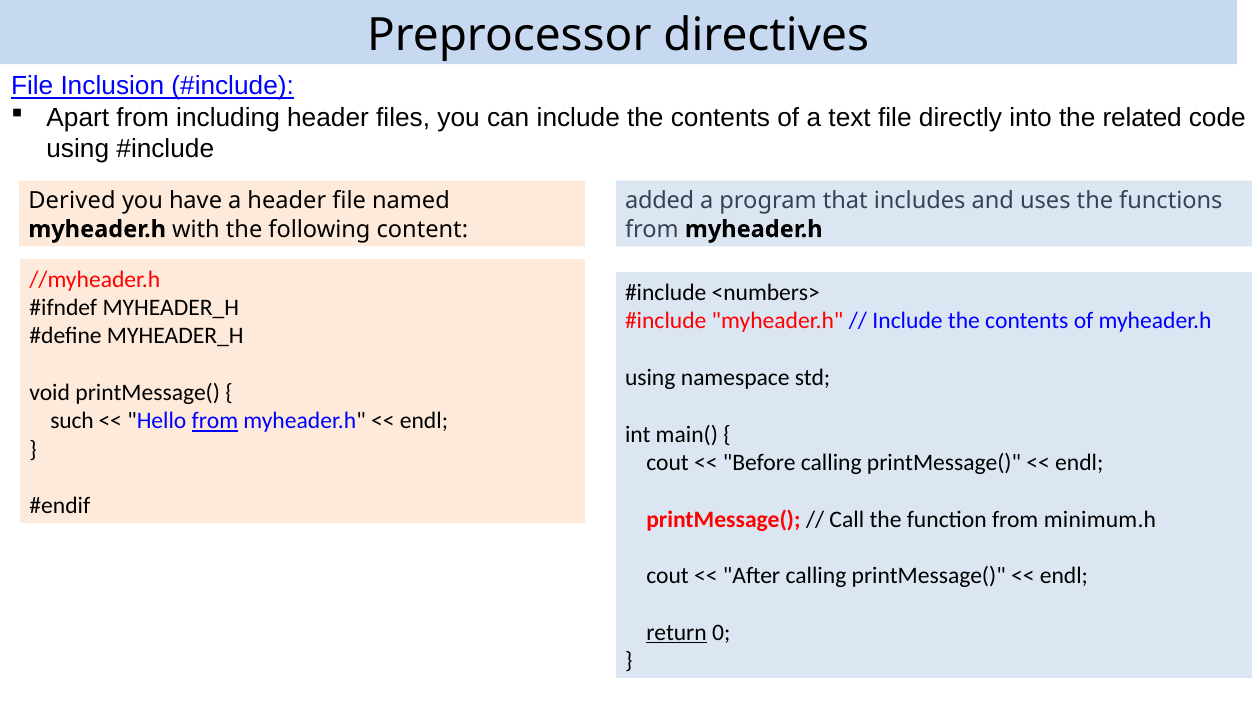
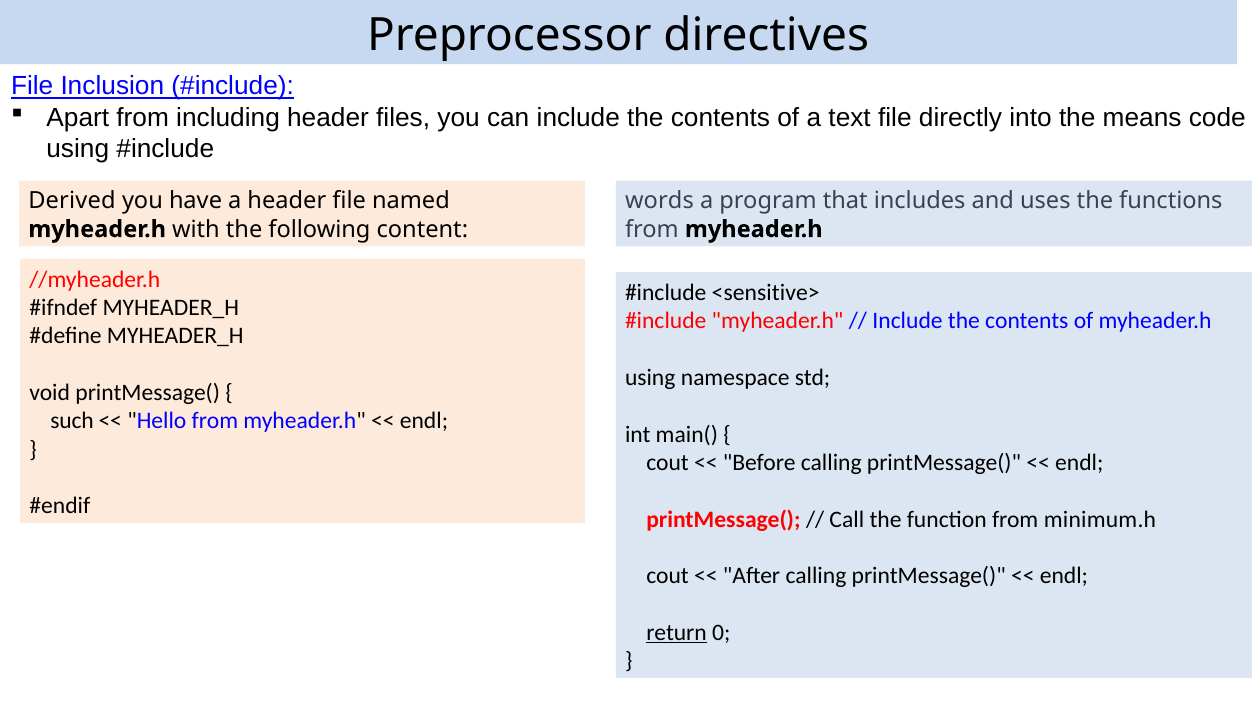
related: related -> means (1142, 118)
added: added -> words (659, 201)
<numbers>: <numbers> -> <sensitive> (766, 293)
from underline: present -> none (215, 421)
